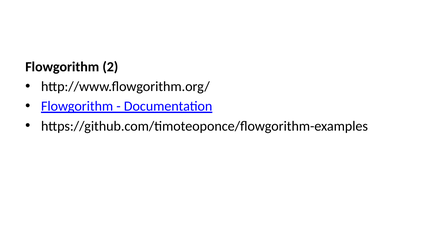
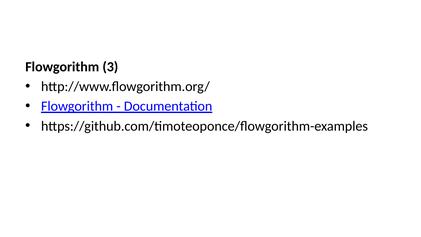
2: 2 -> 3 (110, 67)
